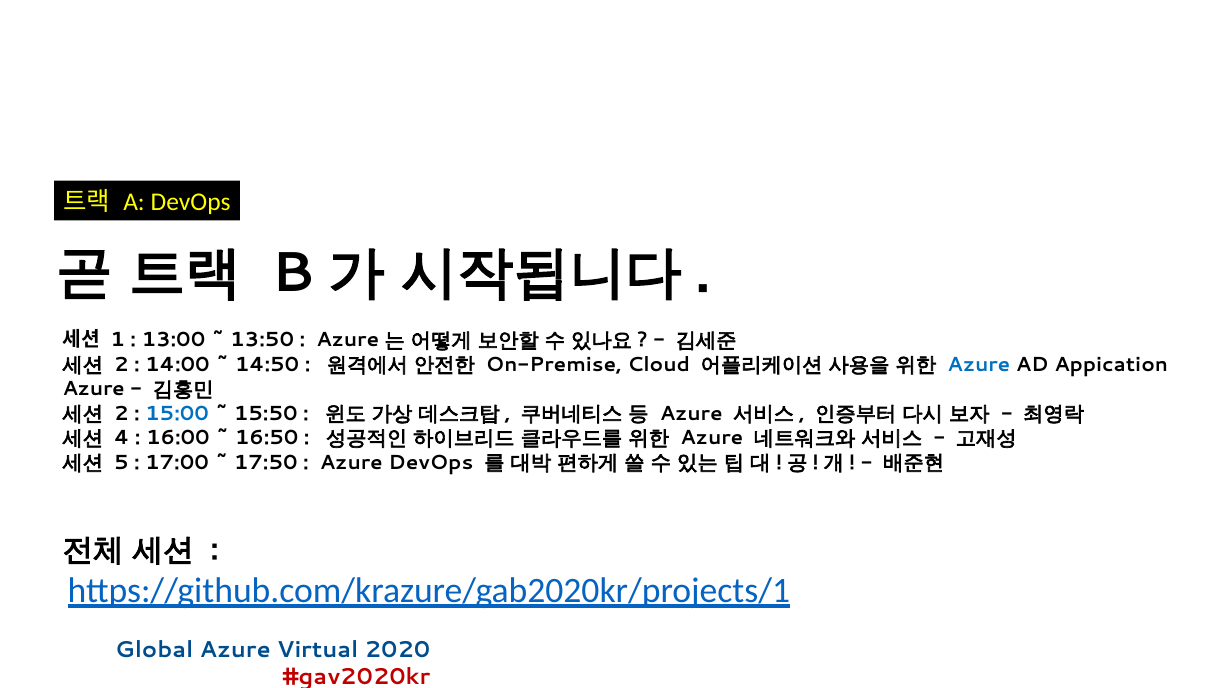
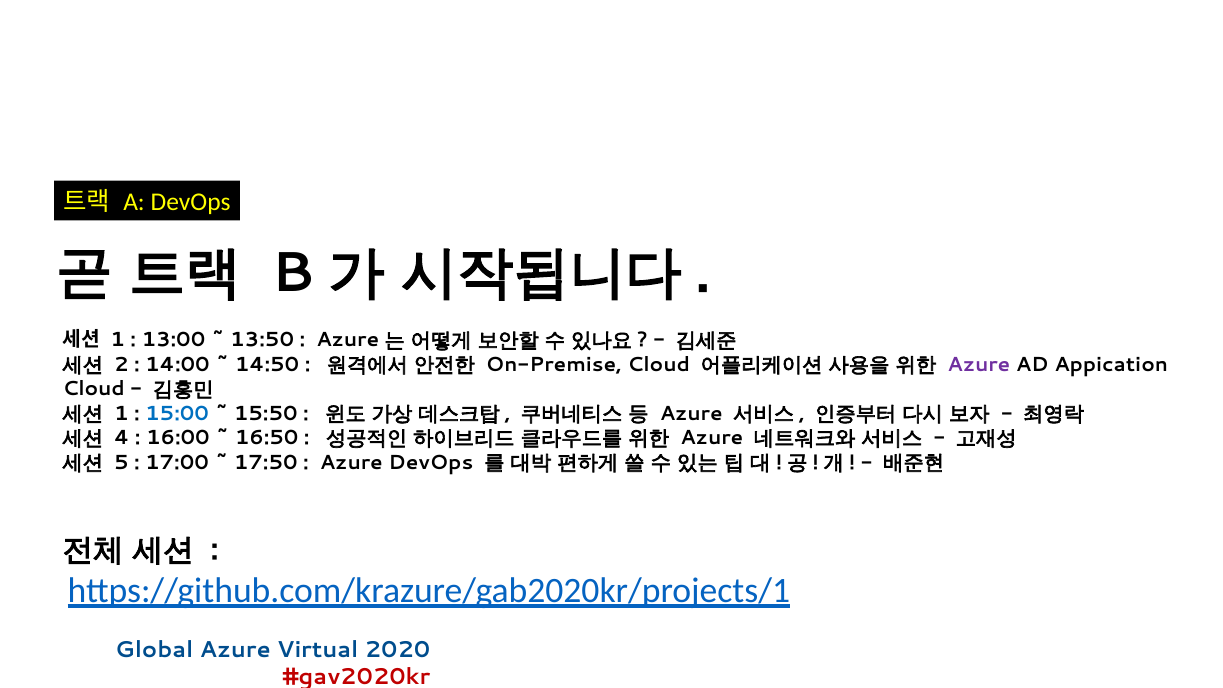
Azure colour: blue -> purple (979, 365)
Azure: Azure -> Cloud (94, 389)
2: 2 -> 1 (121, 414)
